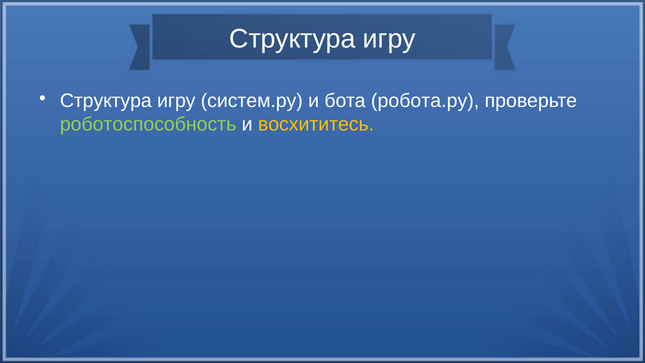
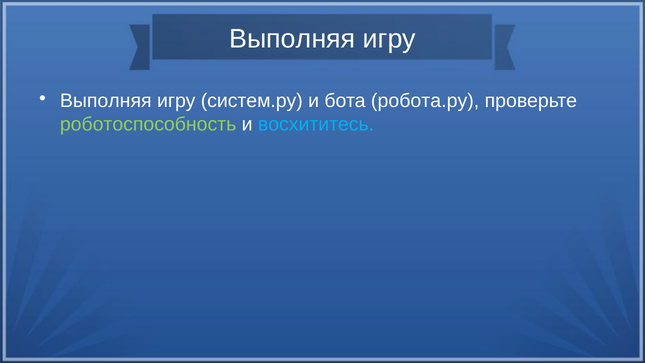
Структура: Структура -> Выполняя (292, 39)
Структура: Структура -> Выполняя (106, 101)
восхититесь colour: yellow -> light blue (316, 124)
